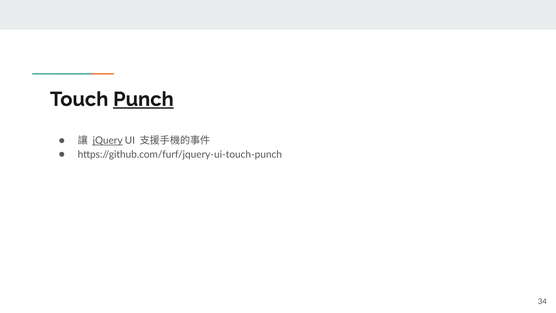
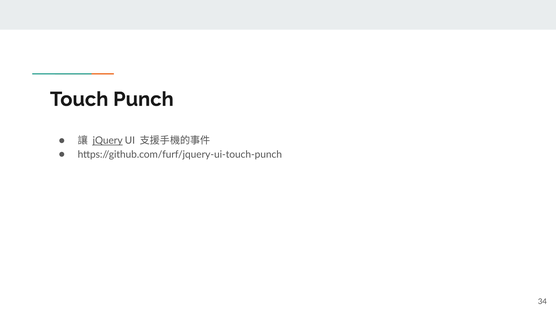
Punch underline: present -> none (143, 99)
